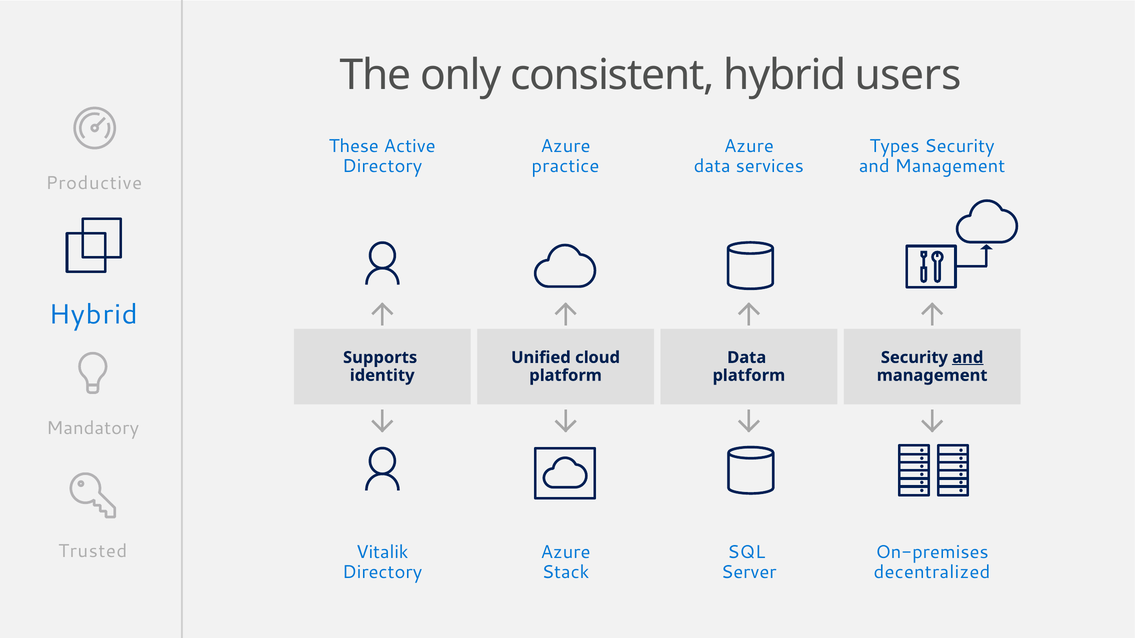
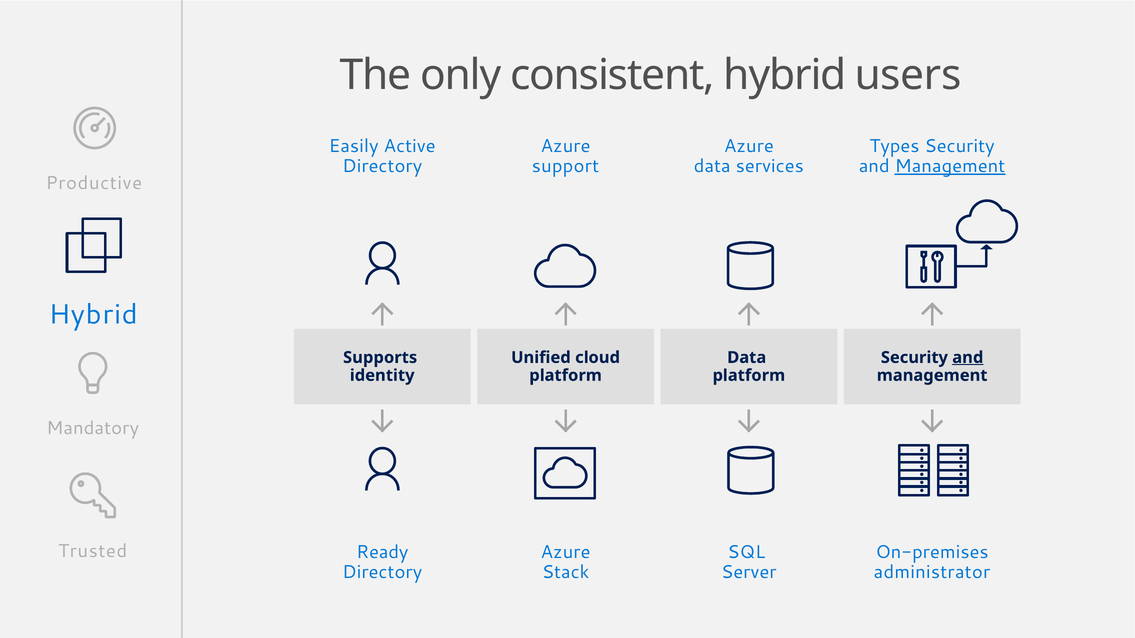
These: These -> Easily (354, 146)
practice: practice -> support (565, 166)
Management underline: none -> present (950, 166)
Vitalik: Vitalik -> Ready (382, 553)
decentralized: decentralized -> administrator (932, 573)
